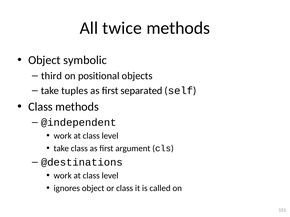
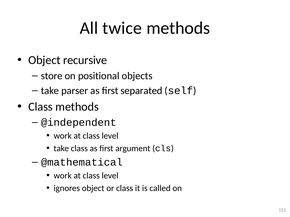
symbolic: symbolic -> recursive (85, 60)
third: third -> store (52, 76)
tuples: tuples -> parser (75, 91)
@destinations: @destinations -> @mathematical (82, 163)
